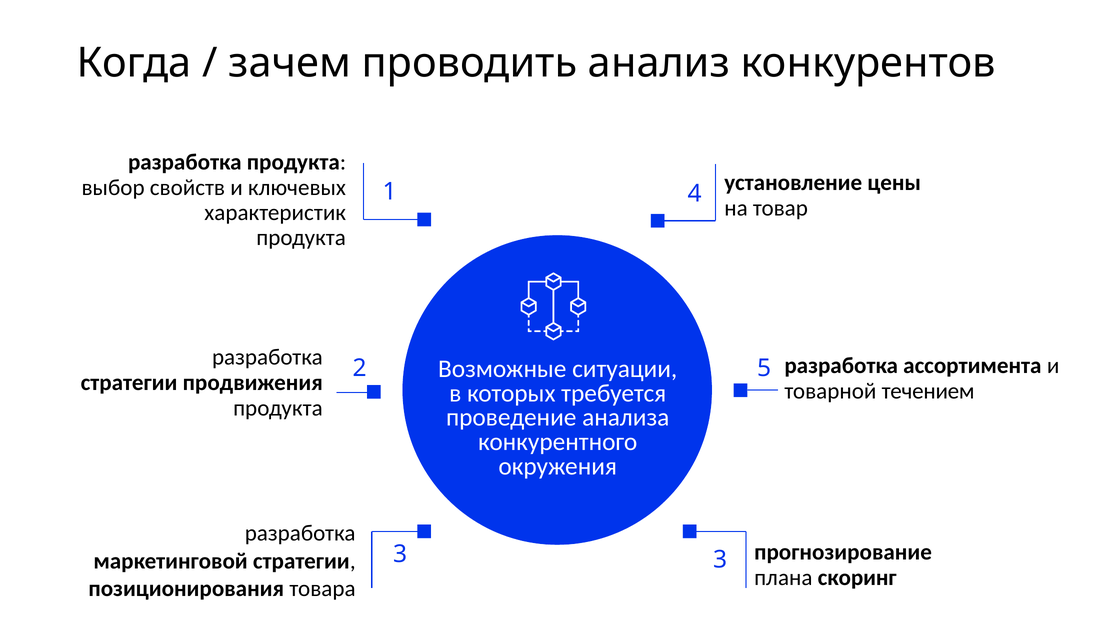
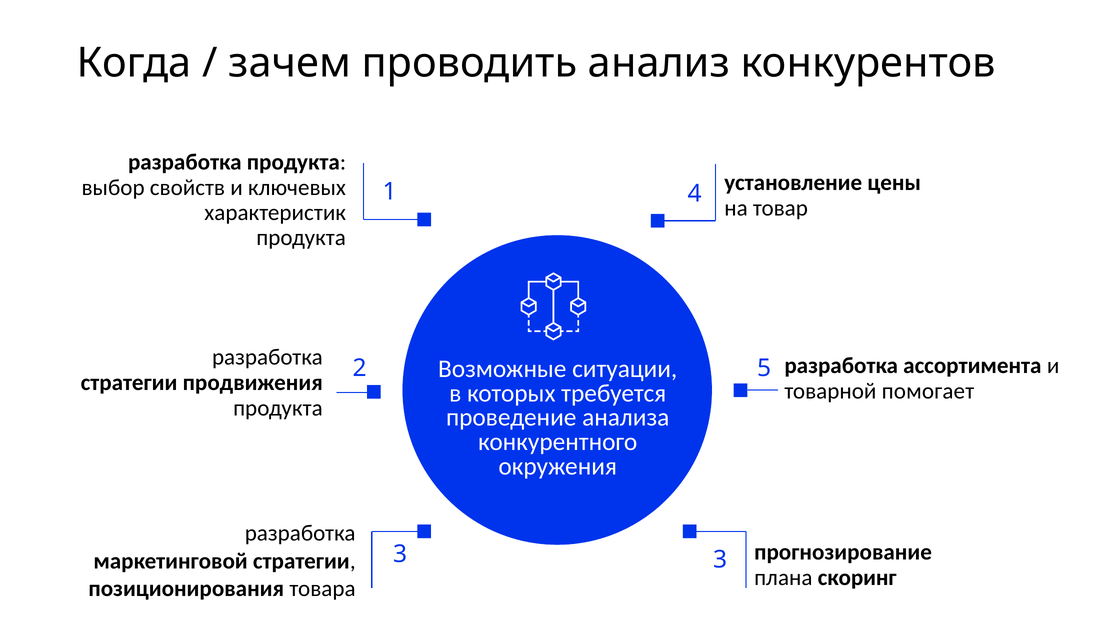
течением: течением -> помогает (928, 391)
